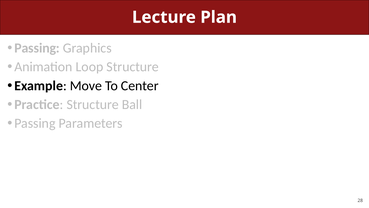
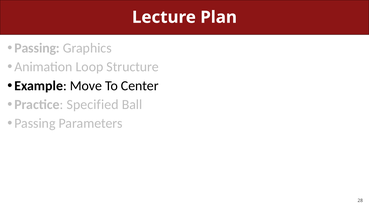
Practice Structure: Structure -> Specified (93, 104)
